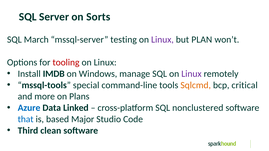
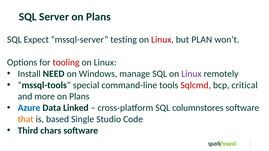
Server on Sorts: Sorts -> Plans (98, 17)
March: March -> Expect (36, 40)
Linux colour: purple -> red (162, 40)
IMDB: IMDB -> NEED (54, 74)
Sqlcmd colour: orange -> red (196, 85)
nonclustered: nonclustered -> columnstores (198, 108)
that colour: blue -> orange (26, 119)
Major: Major -> Single (83, 119)
clean: clean -> chars (51, 131)
